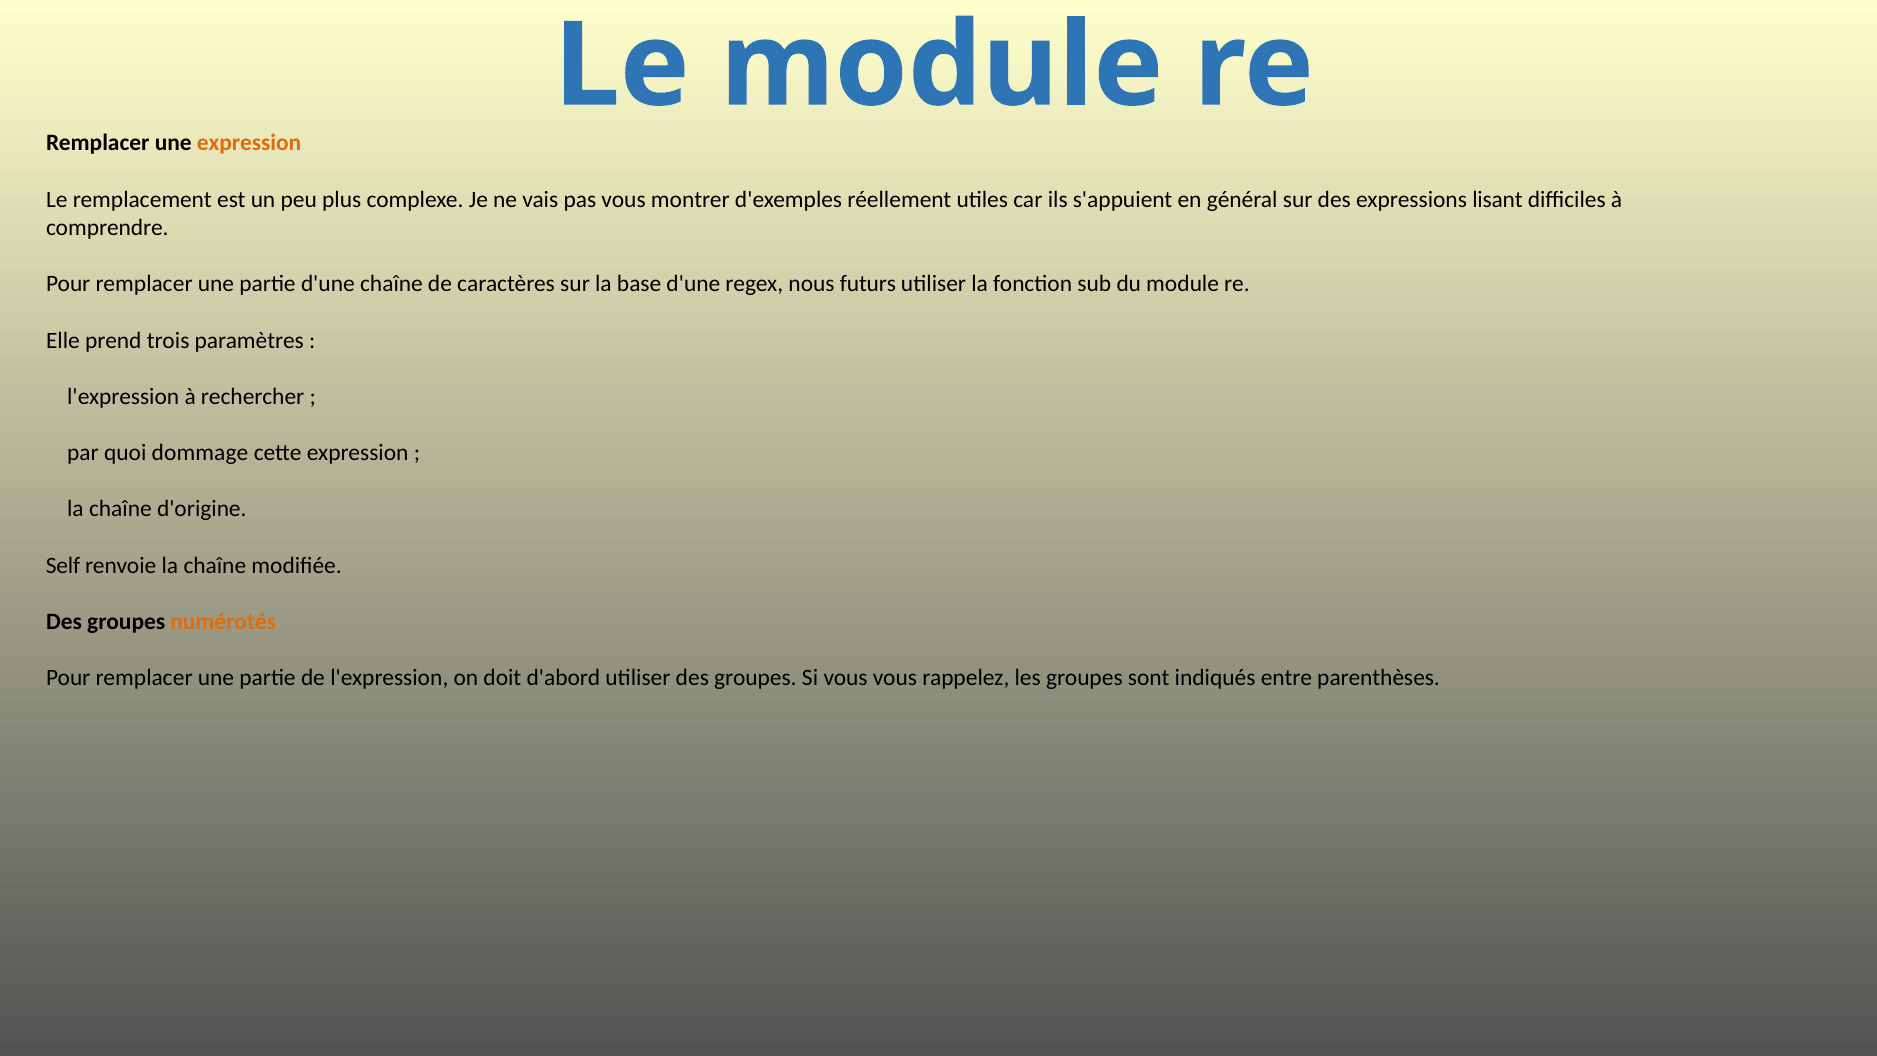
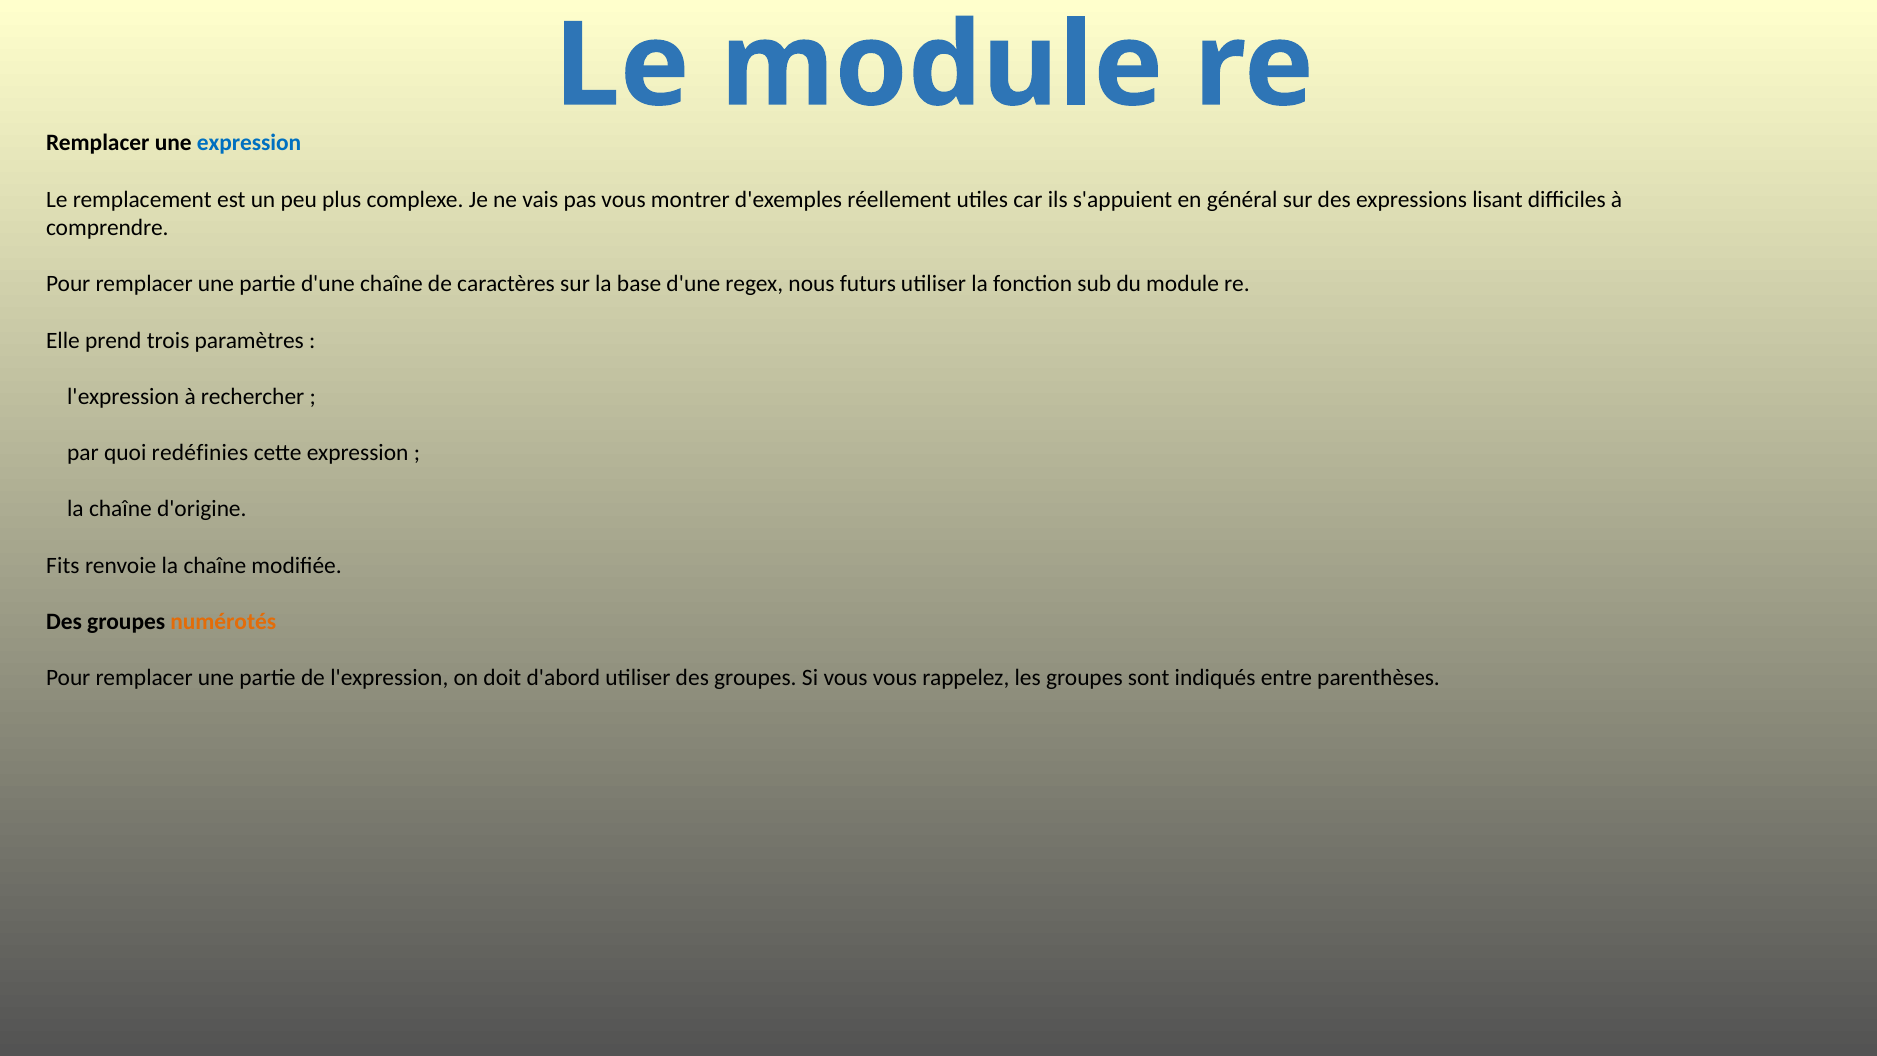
expression colour: orange -> blue (249, 143)
dommage: dommage -> redéfinies (200, 453)
Self: Self -> Fits (63, 565)
